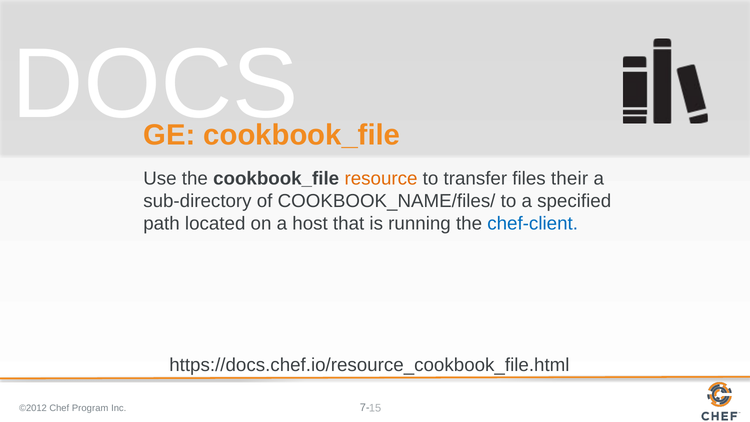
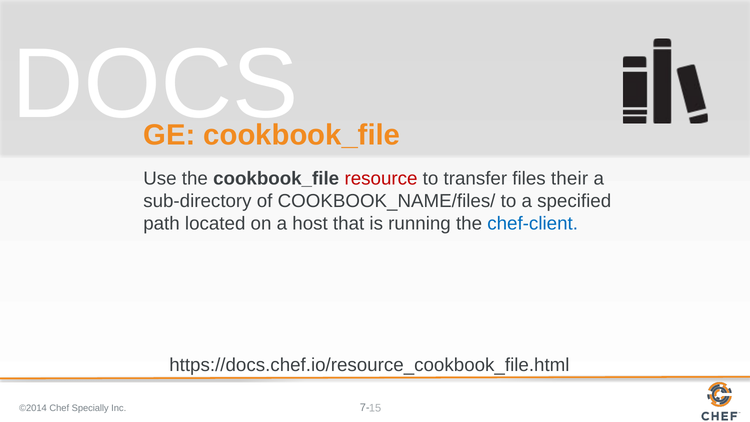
resource colour: orange -> red (381, 179)
©2012: ©2012 -> ©2014 (33, 408)
Program: Program -> Specially (90, 408)
